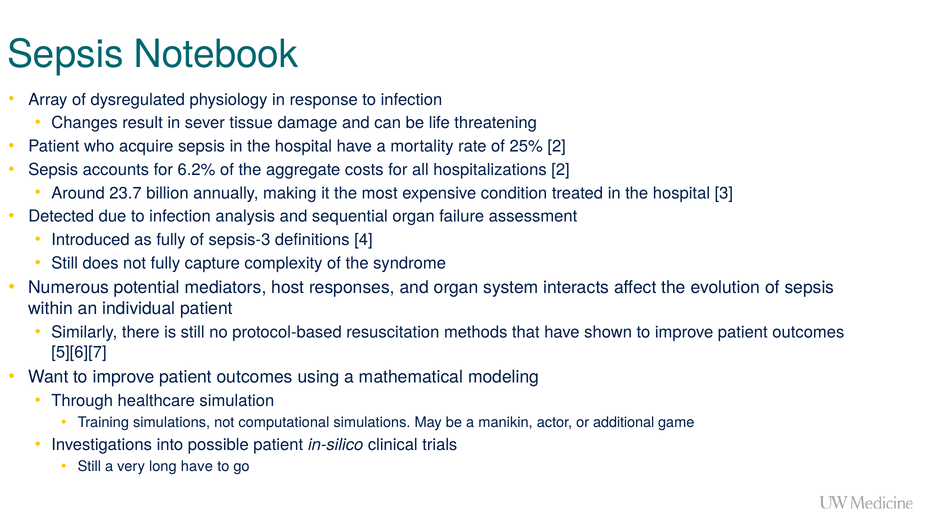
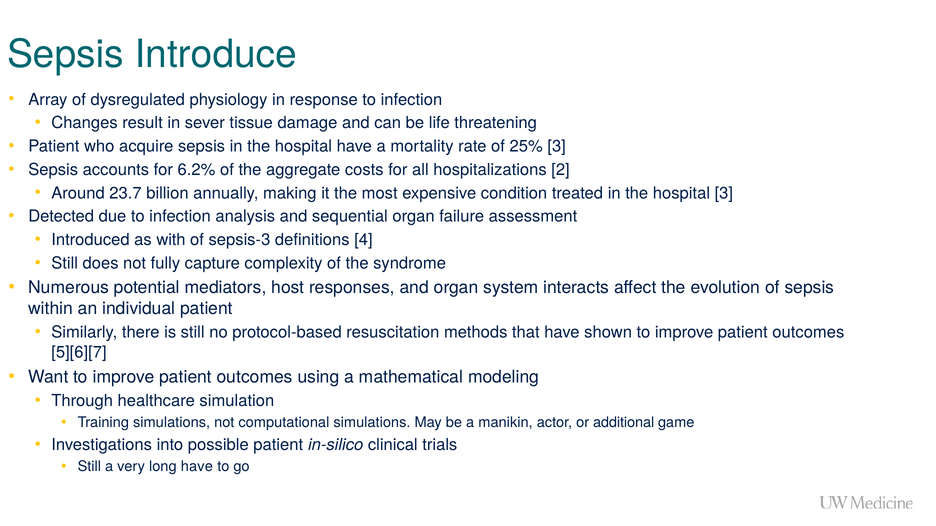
Notebook: Notebook -> Introduce (216, 55)
25% 2: 2 -> 3 (557, 146)
as fully: fully -> with (171, 240)
